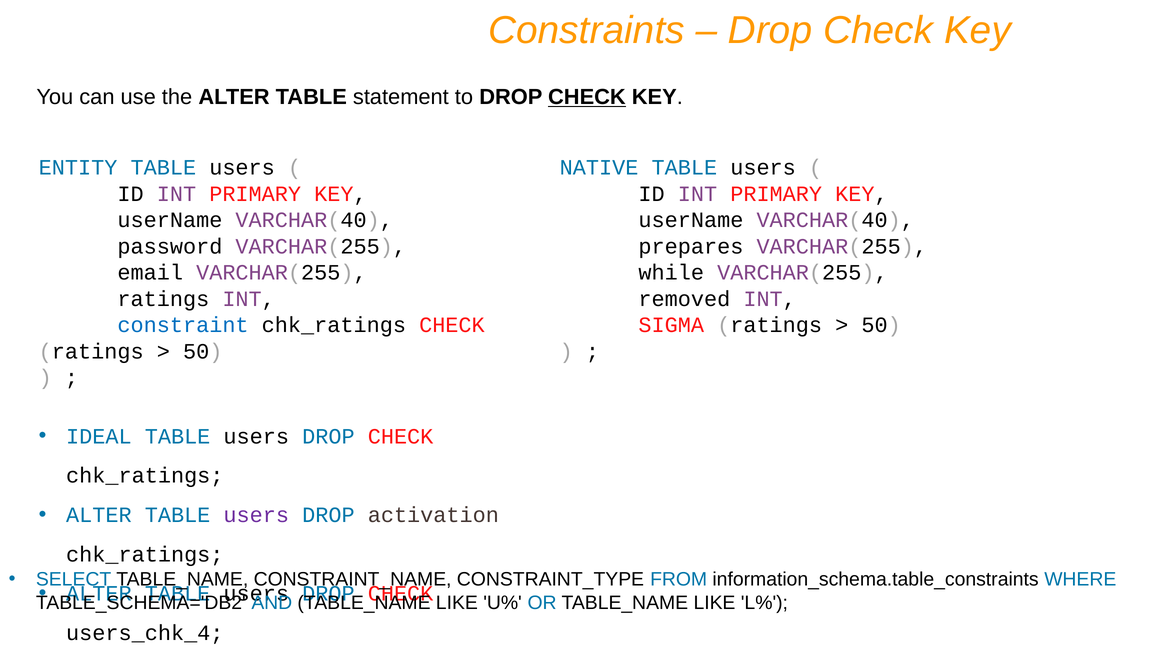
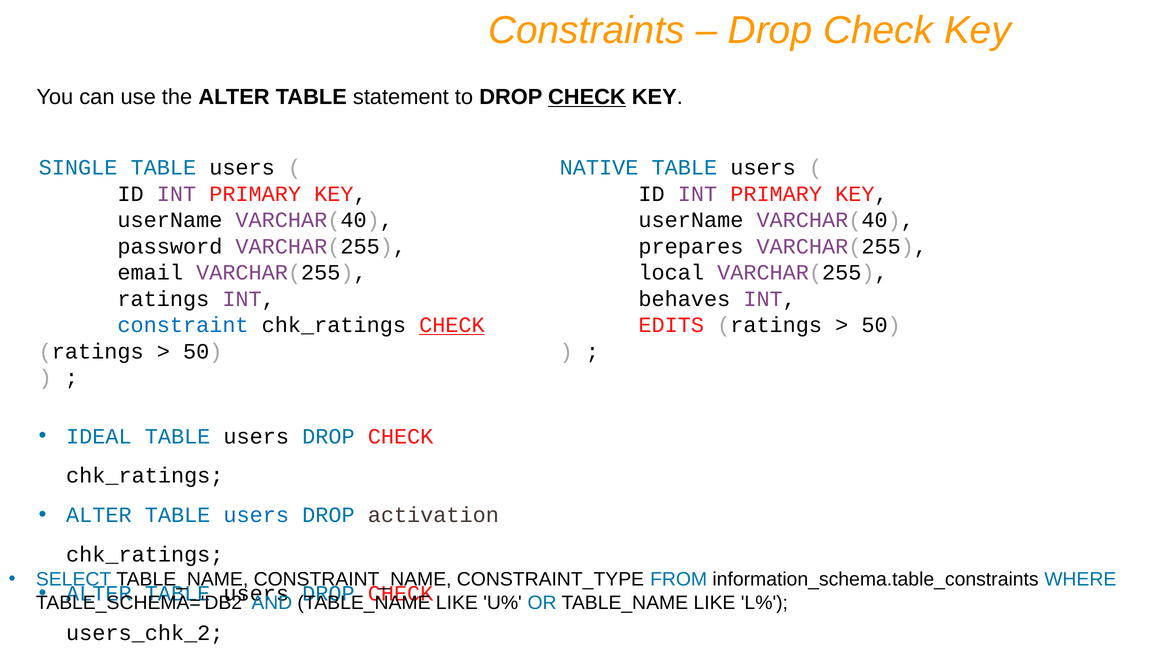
ENTITY: ENTITY -> SINGLE (78, 168)
while: while -> local (671, 273)
removed: removed -> behaves (684, 299)
CHECK underline: none -> present (452, 325)
SIGMA: SIGMA -> EDITS (671, 325)
users colour: purple -> blue (256, 515)
users_chk_4: users_chk_4 -> users_chk_2 (145, 633)
